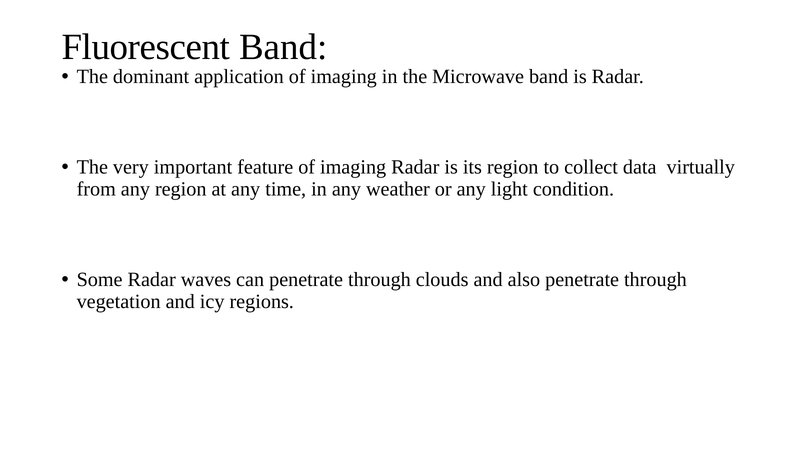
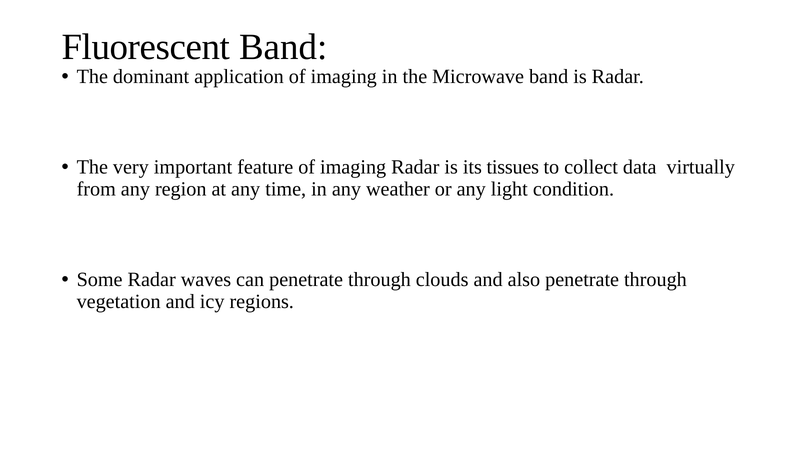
its region: region -> tissues (513, 167)
